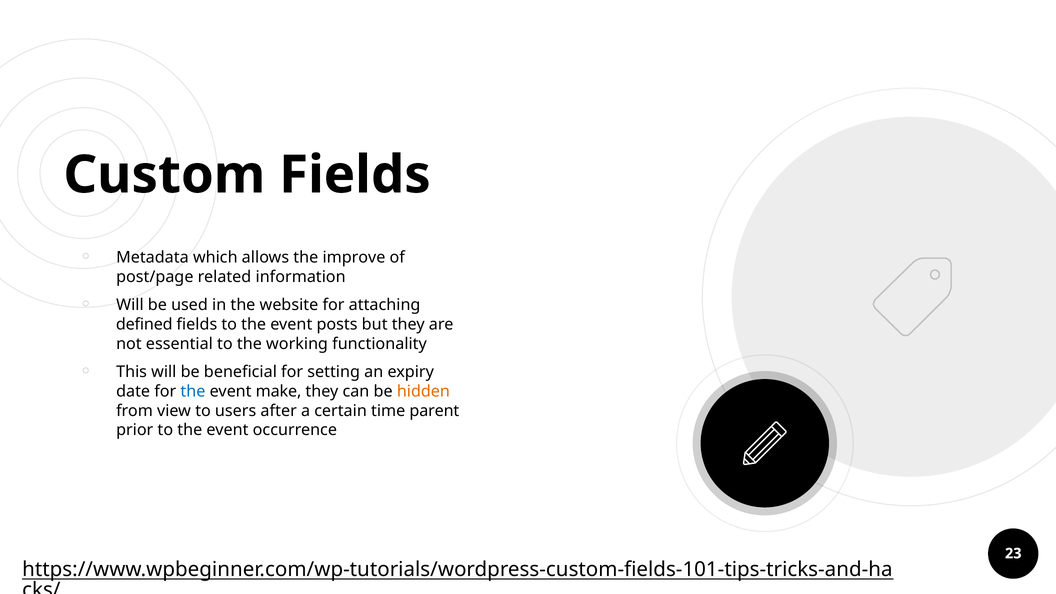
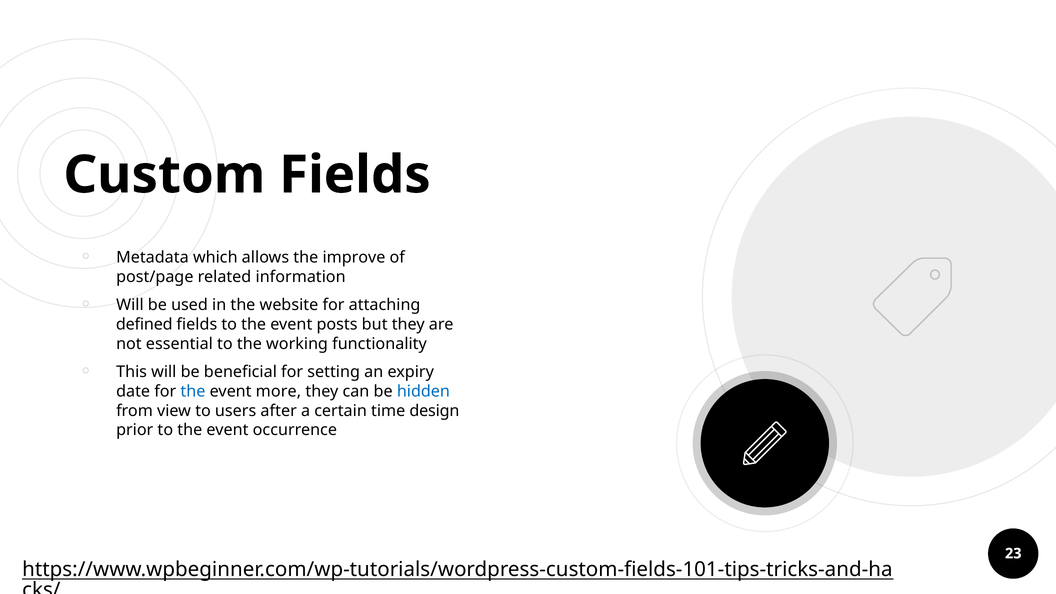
make: make -> more (278, 391)
hidden colour: orange -> blue (423, 391)
parent: parent -> design (434, 411)
